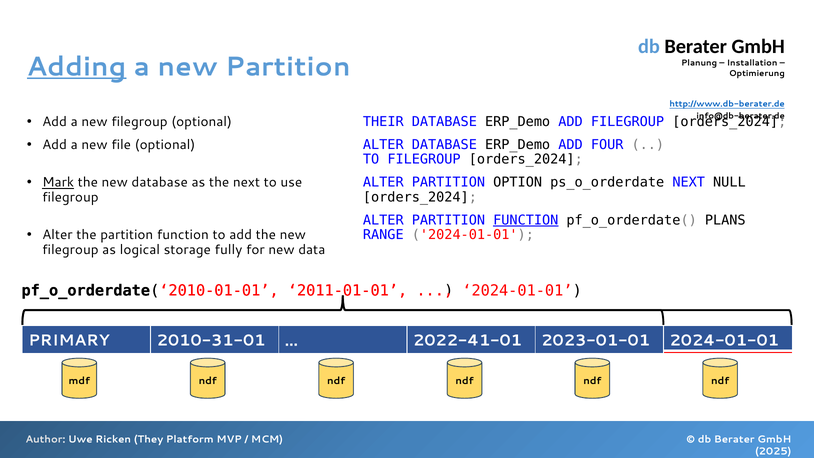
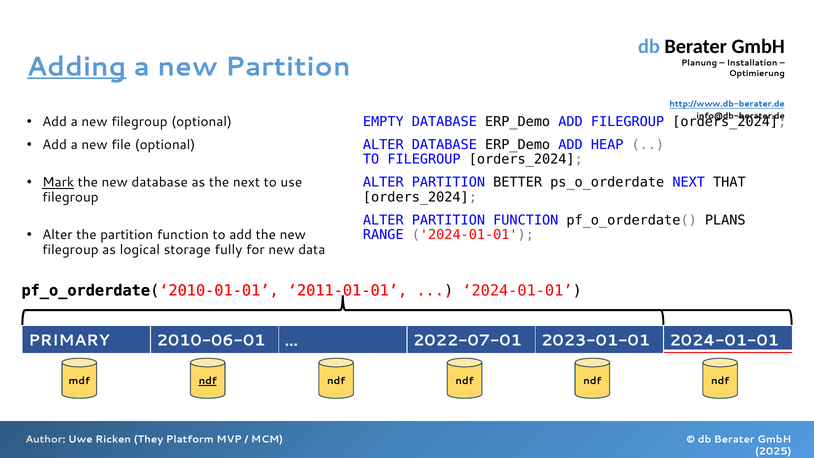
THEIR: THEIR -> EMPTY (383, 122)
FOUR: FOUR -> HEAP (607, 145)
OPTION: OPTION -> BETTER (518, 182)
NULL: NULL -> THAT (729, 182)
FUNCTION underline: present -> none (526, 220)
2010-31-01: 2010-31-01 -> 2010-06-01 (211, 341)
2022-41-01: 2022-41-01 -> 2022-07-01 (468, 341)
ndf underline: none -> present (208, 381)
